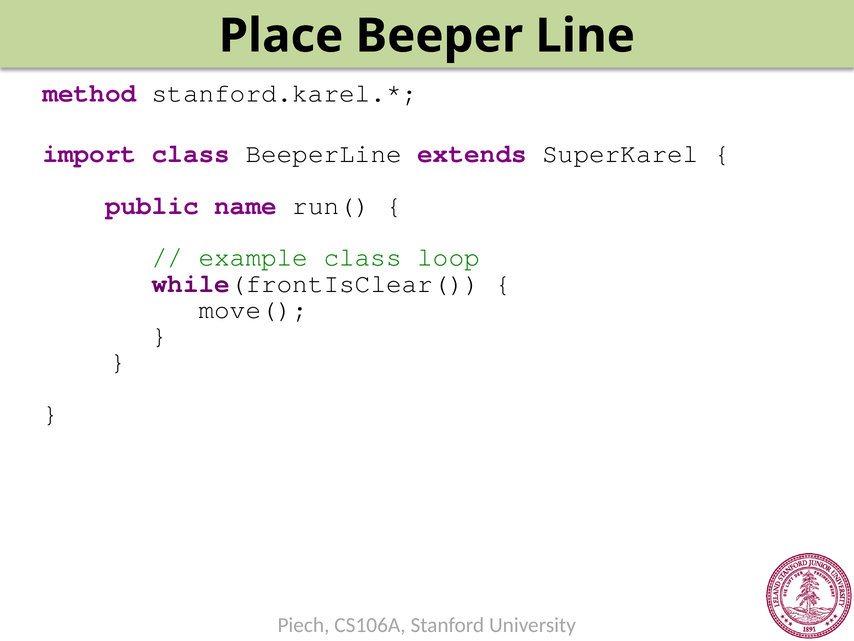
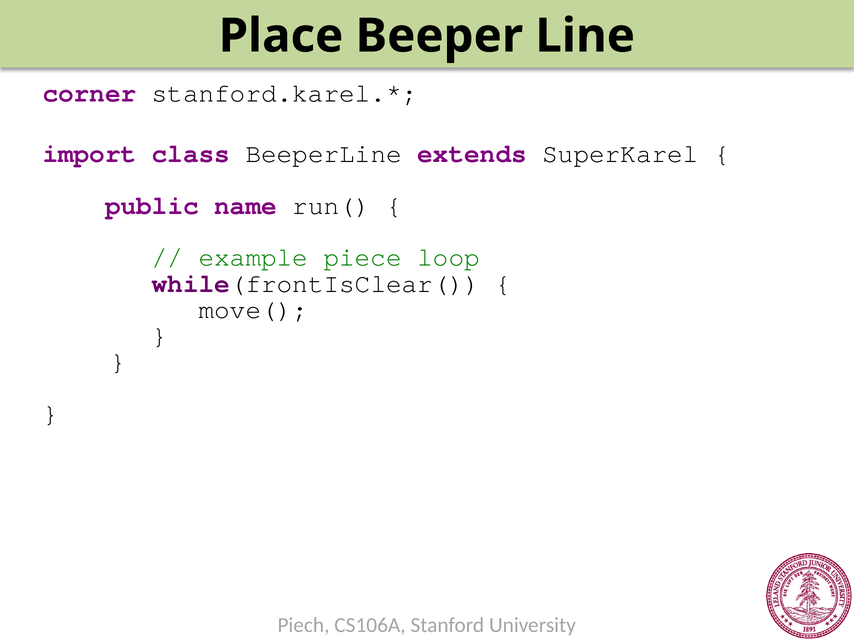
method: method -> corner (89, 93)
example class: class -> piece (363, 257)
